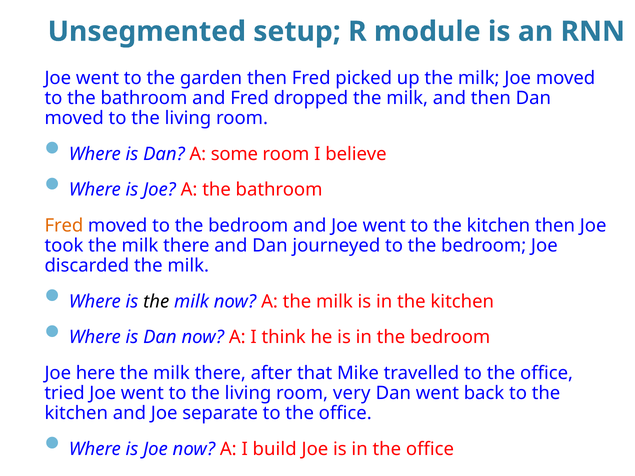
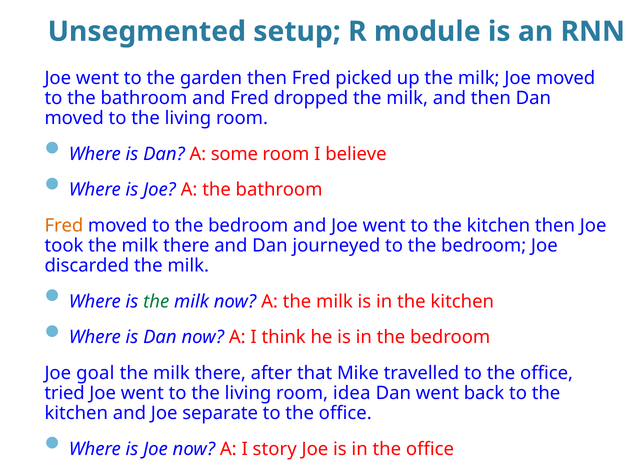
the colour: black -> green (156, 302)
here: here -> goal (95, 373)
very: very -> idea (352, 393)
build: build -> story (275, 449)
